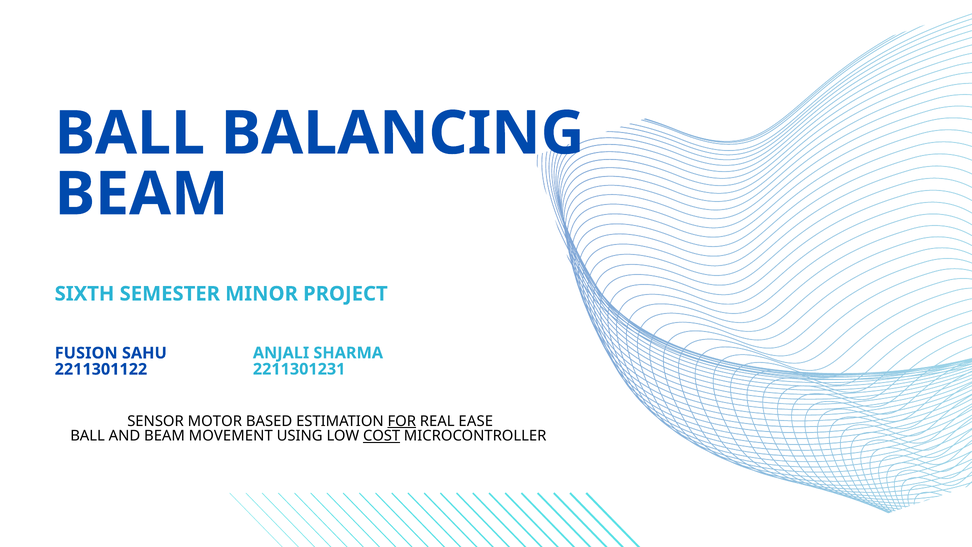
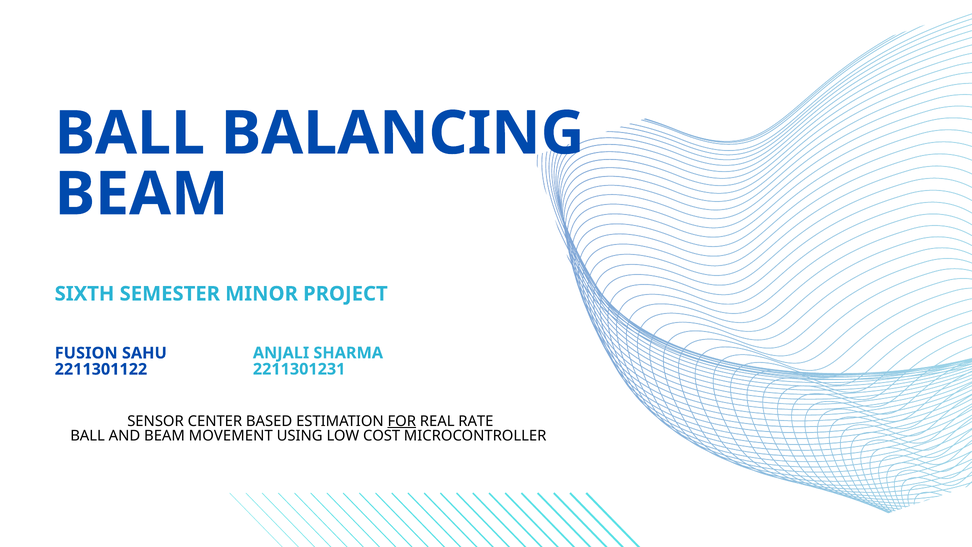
MOTOR: MOTOR -> CENTER (215, 421)
EASE: EASE -> RATE (476, 421)
COST underline: present -> none (382, 436)
